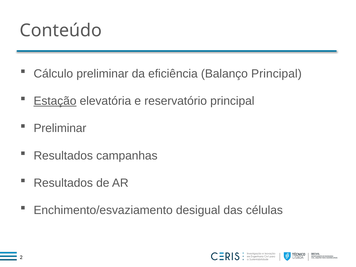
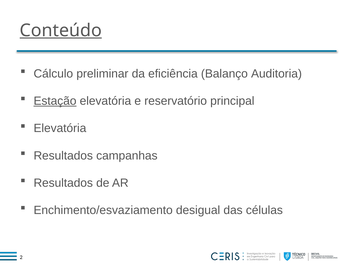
Conteúdo underline: none -> present (61, 30)
Balanço Principal: Principal -> Auditoria (277, 74)
Preliminar: Preliminar -> Elevatória (60, 128)
